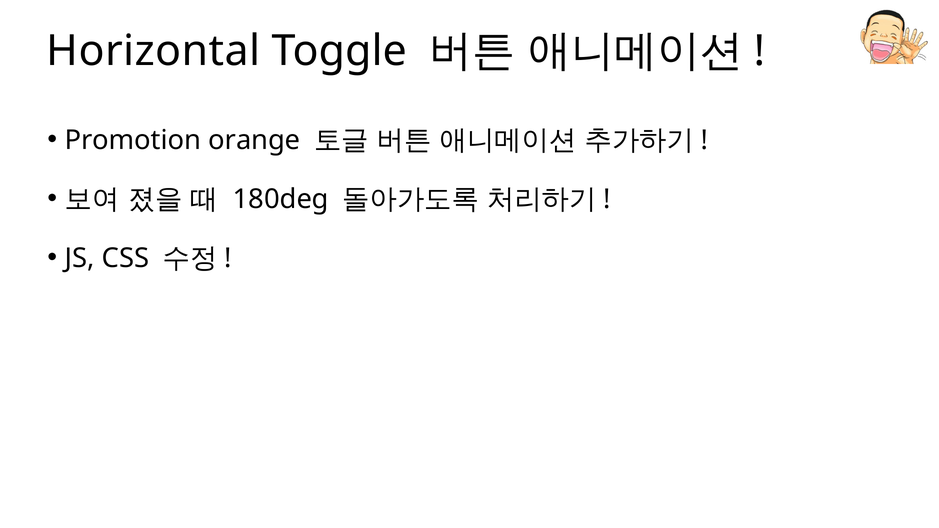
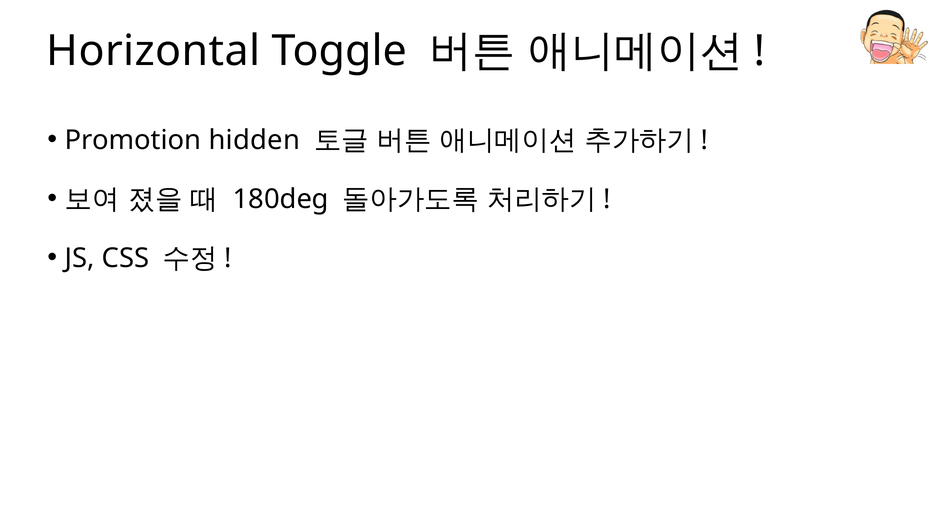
orange: orange -> hidden (254, 140)
